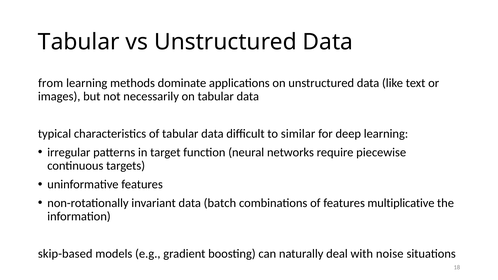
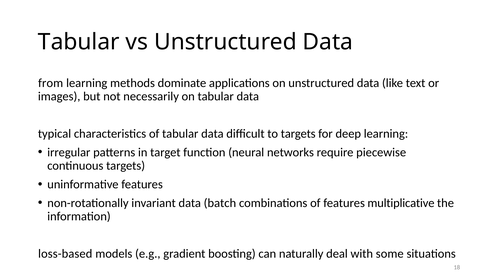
to similar: similar -> targets (298, 134)
skip-based: skip-based -> loss-based (65, 254)
noise: noise -> some (390, 254)
